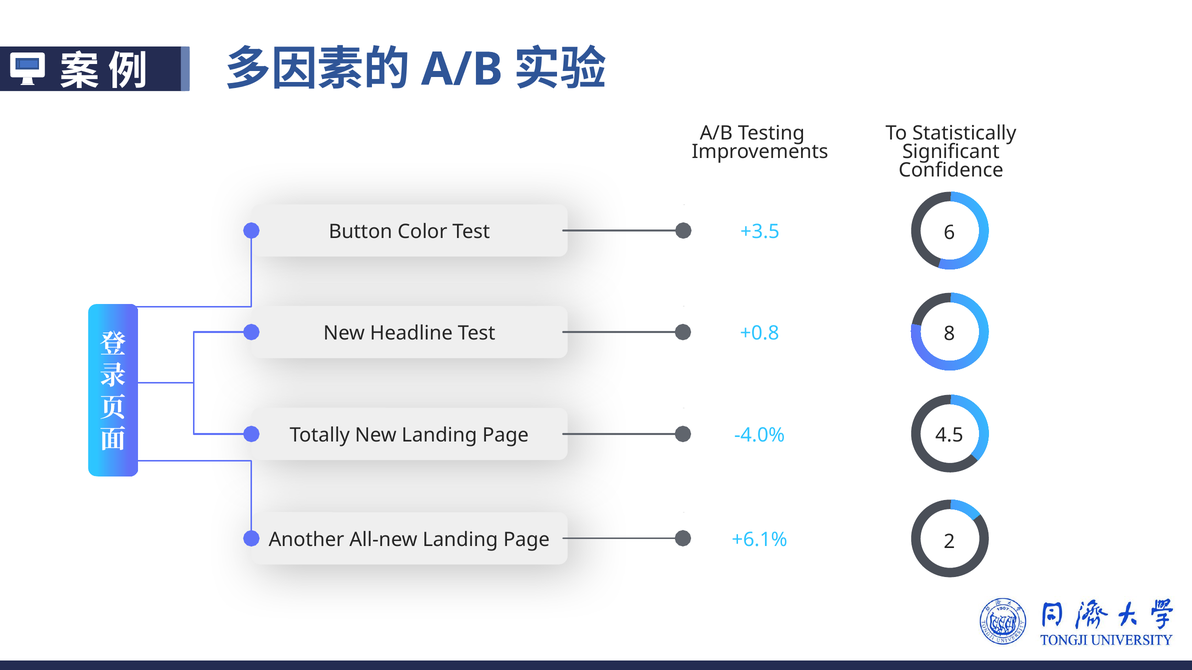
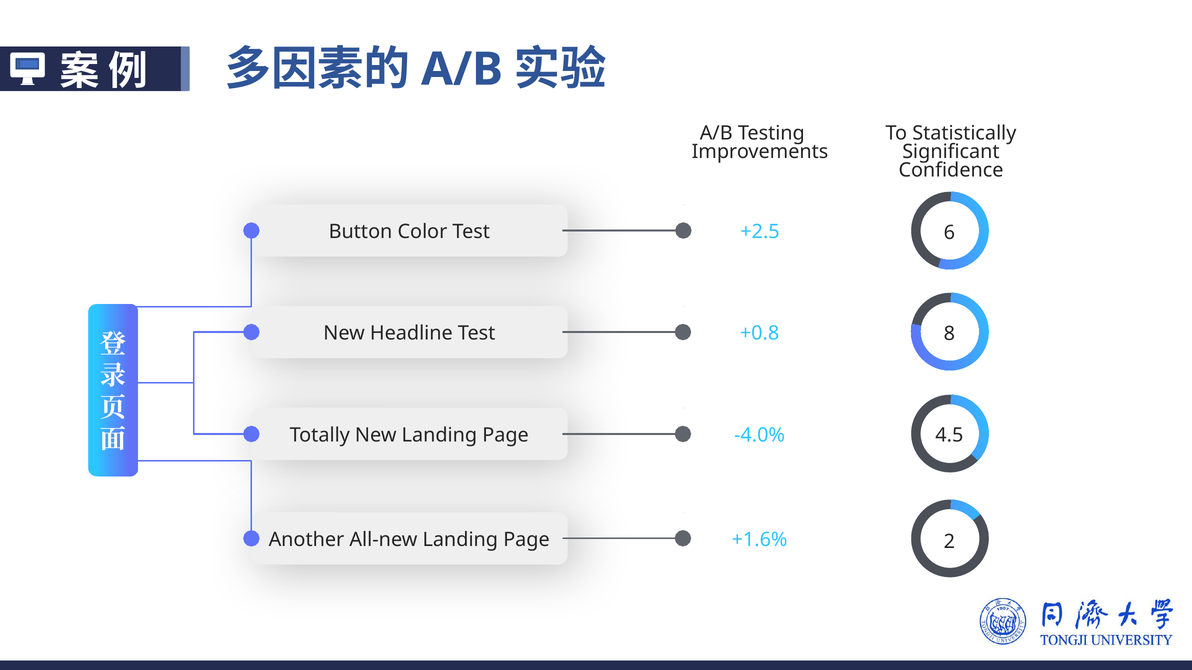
+3.5: +3.5 -> +2.5 (760, 232)
+6.1%: +6.1% -> +1.6% (760, 540)
